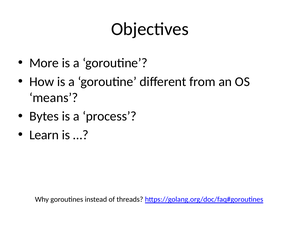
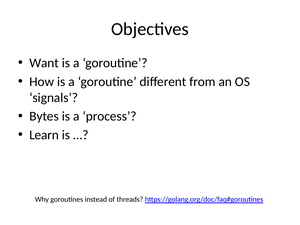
More: More -> Want (44, 63)
means: means -> signals (54, 98)
